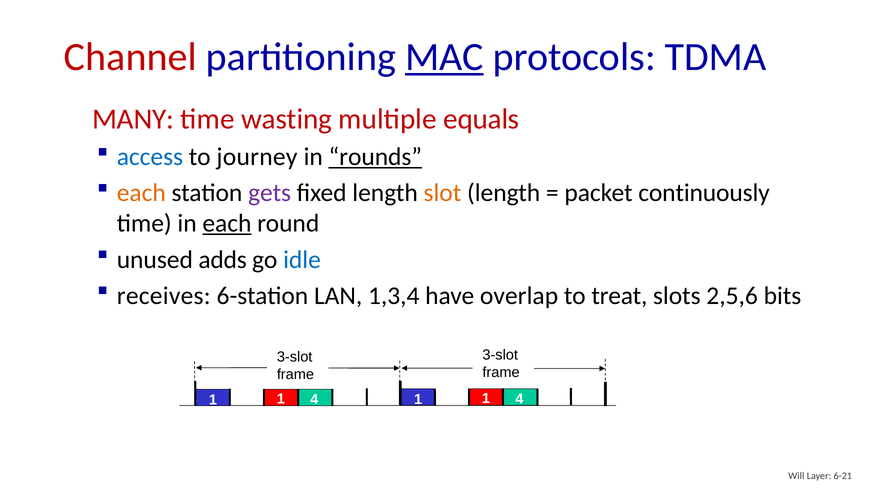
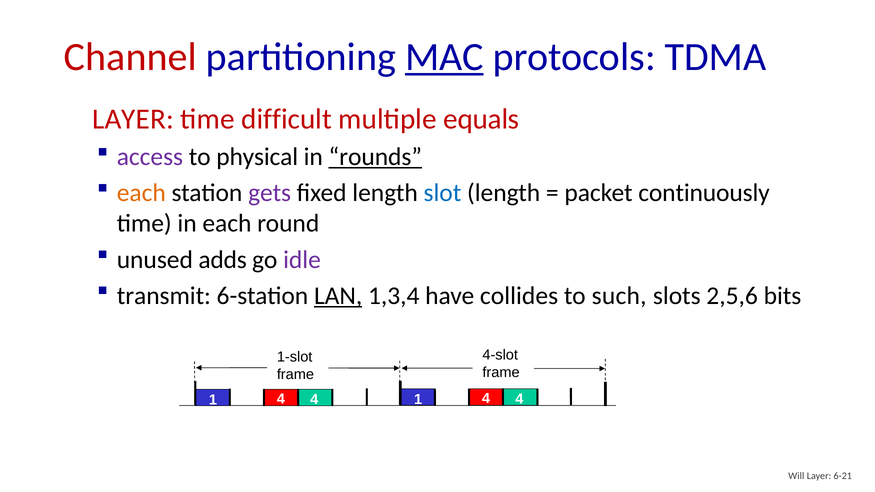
MANY: MANY -> LAYER (133, 119)
wasting: wasting -> difficult (287, 119)
access colour: blue -> purple (150, 157)
journey: journey -> physical (257, 157)
slot colour: orange -> blue (442, 193)
each underline: present -> none (227, 224)
idle colour: blue -> purple (302, 260)
receives: receives -> transmit (164, 296)
LAN underline: none -> present (338, 296)
overlap: overlap -> collides (519, 296)
treat: treat -> such (619, 296)
3-slot: 3-slot -> 4-slot (500, 355)
3-slot: 3-slot -> 1-slot (295, 357)
1: 1 -> 4 (281, 399)
4 1 1: 1 -> 4 (486, 399)
